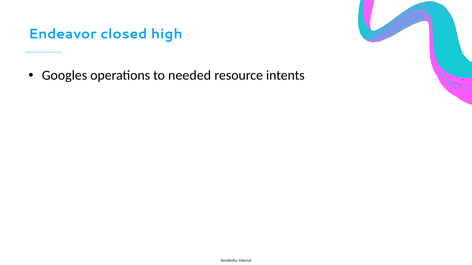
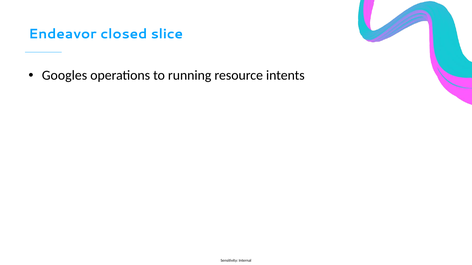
high: high -> slice (167, 34)
needed: needed -> running (190, 75)
